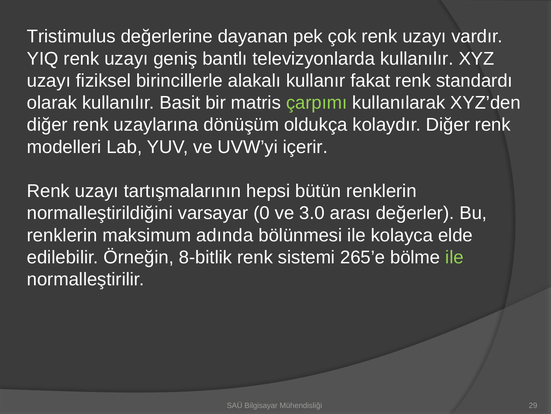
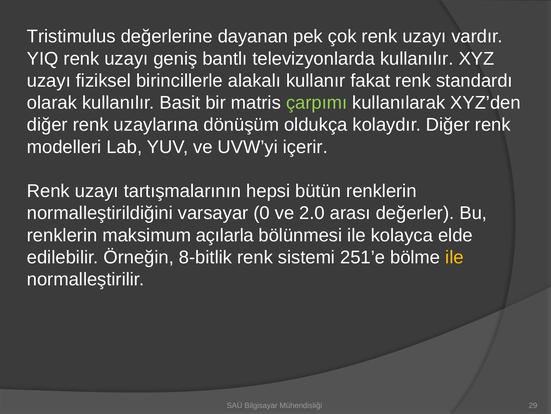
3.0: 3.0 -> 2.0 (312, 213)
adında: adında -> açılarla (225, 235)
265’e: 265’e -> 251’e (363, 257)
ile colour: light green -> yellow (454, 257)
